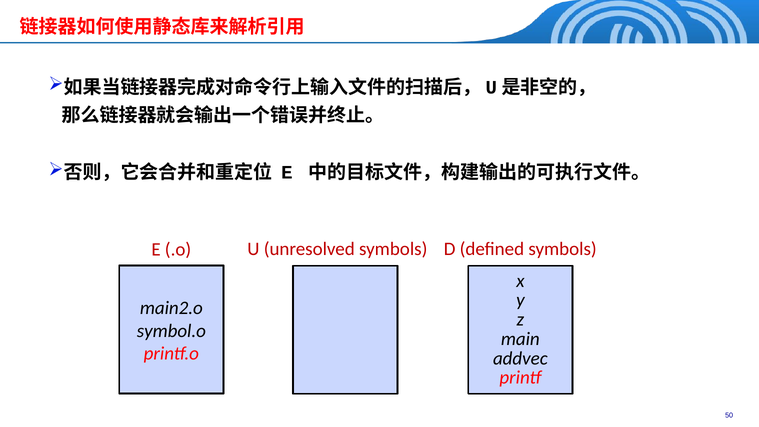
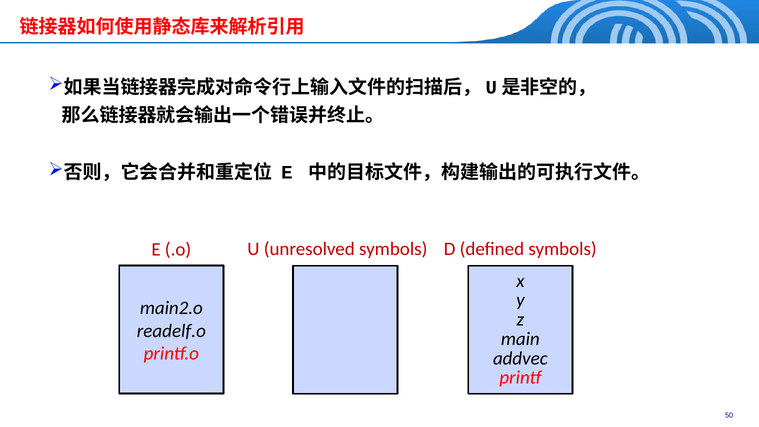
symbol.o: symbol.o -> readelf.o (171, 331)
